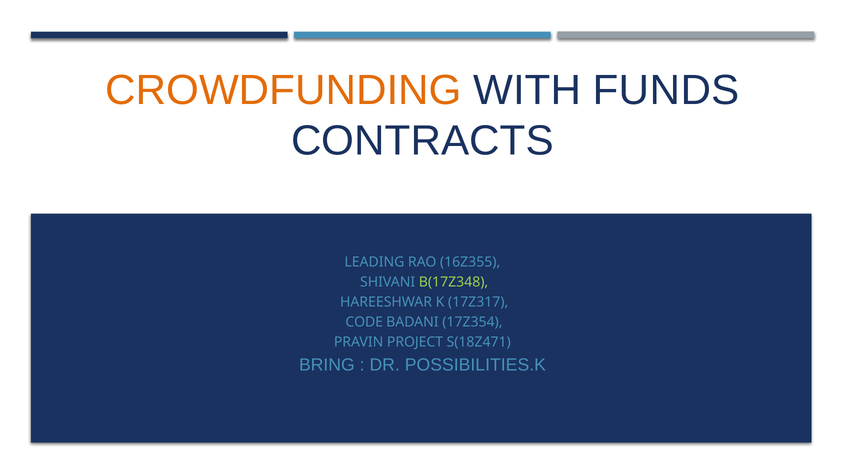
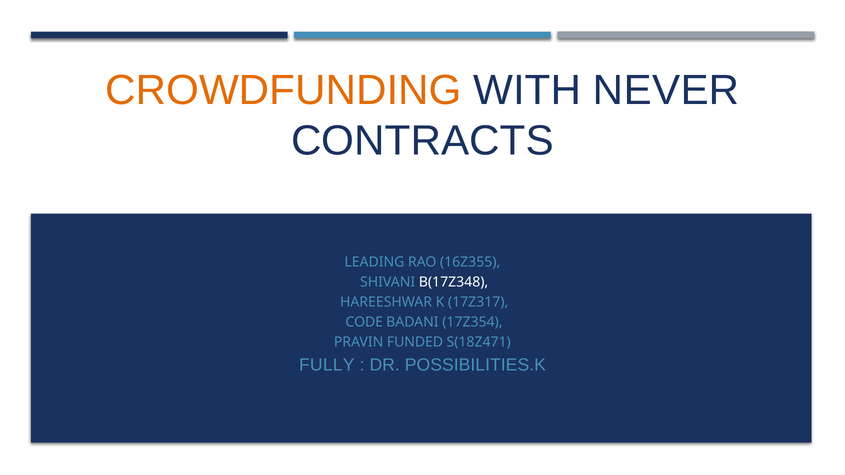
FUNDS: FUNDS -> NEVER (666, 90)
B(17Z348 colour: light green -> white (454, 282)
PROJECT: PROJECT -> FUNDED (415, 342)
BRING: BRING -> FULLY (327, 365)
